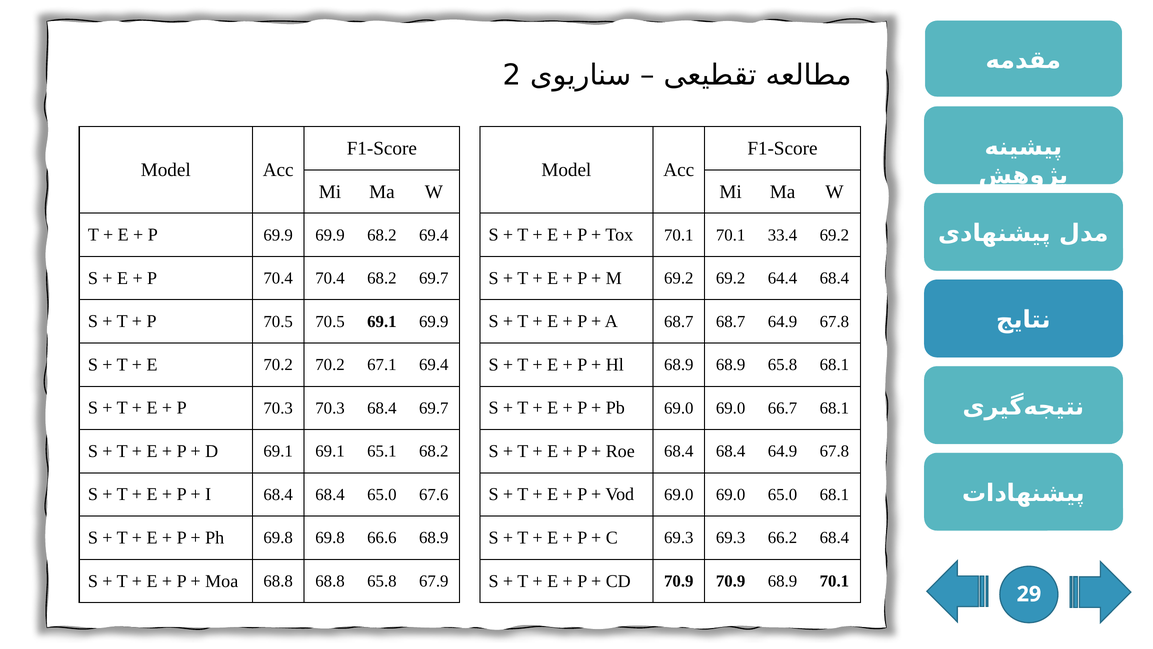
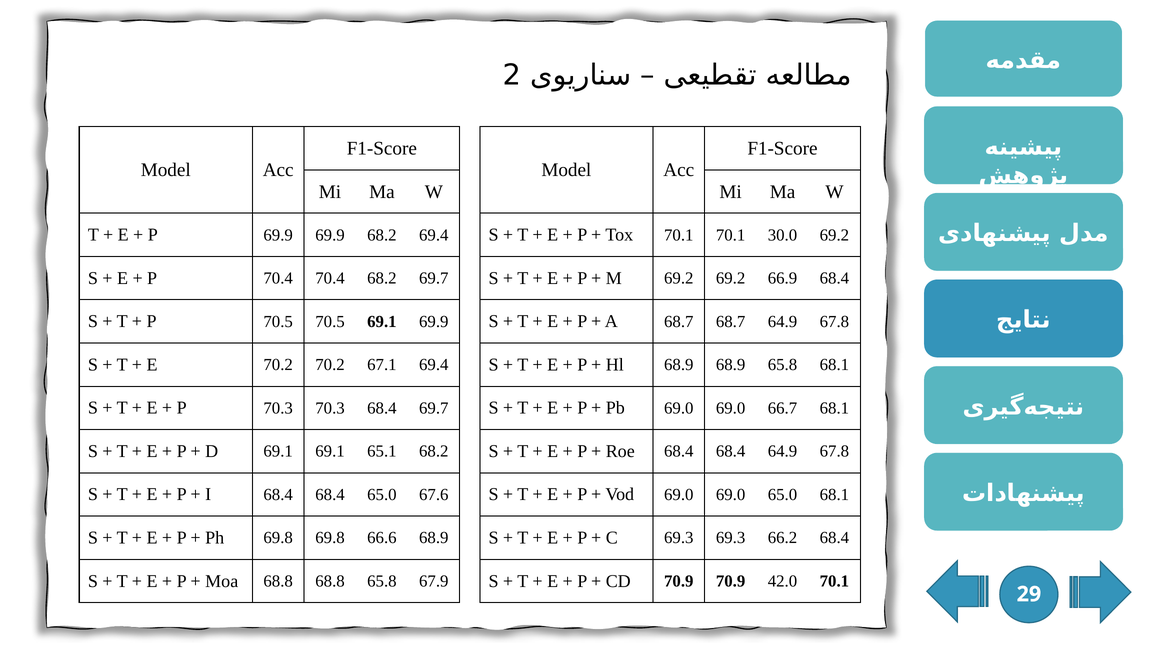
33.4: 33.4 -> 30.0 (782, 235)
64.4: 64.4 -> 66.9 (782, 278)
70.9 68.9: 68.9 -> 42.0 (782, 581)
